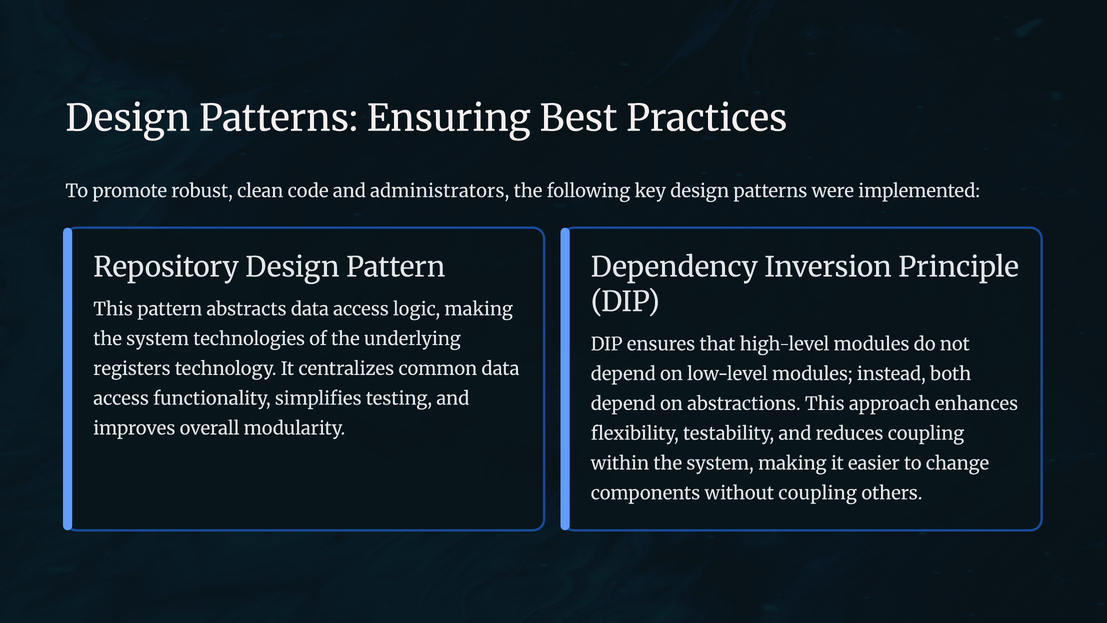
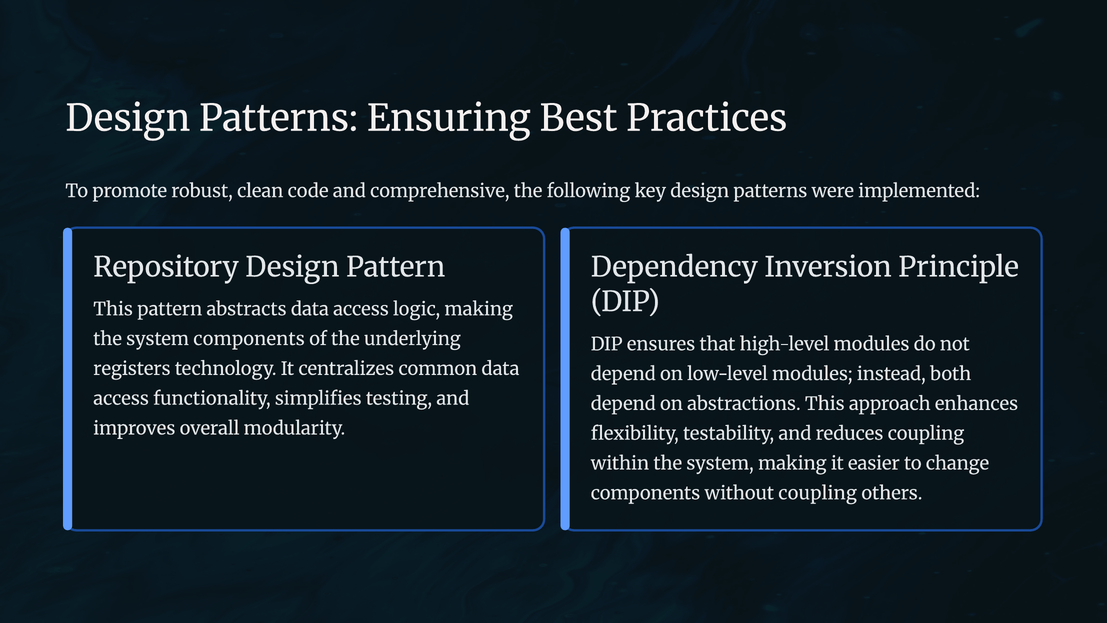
administrators: administrators -> comprehensive (440, 191)
system technologies: technologies -> components (249, 339)
